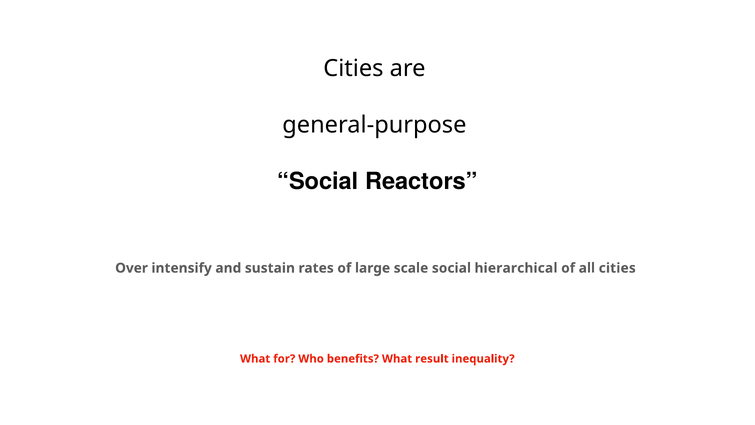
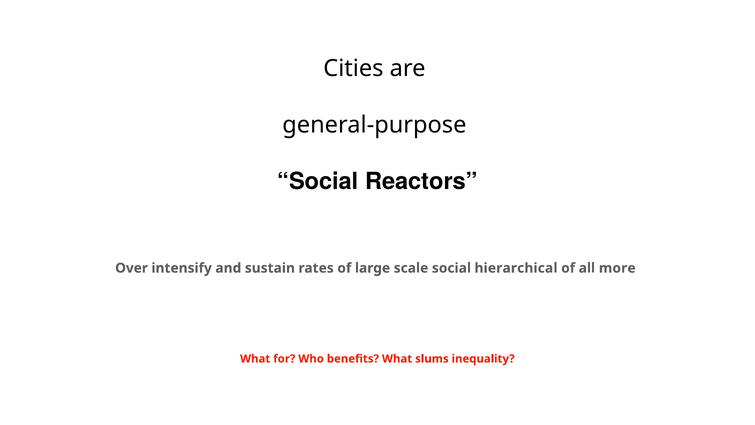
all cities: cities -> more (617, 268)
result: result -> slums (432, 359)
